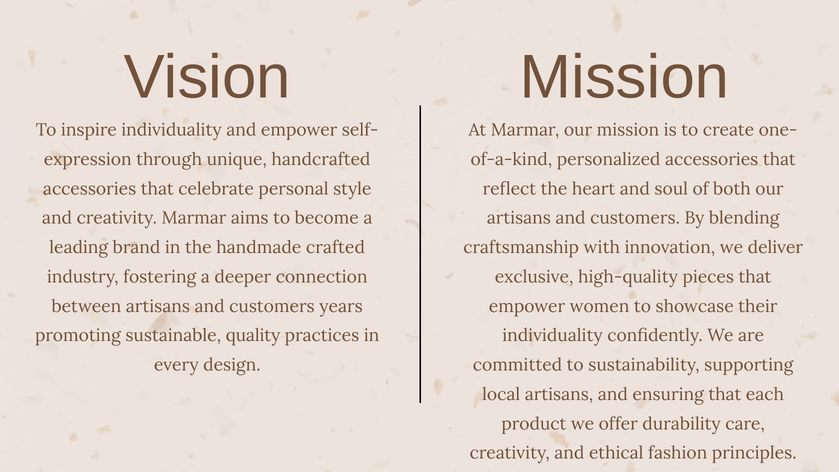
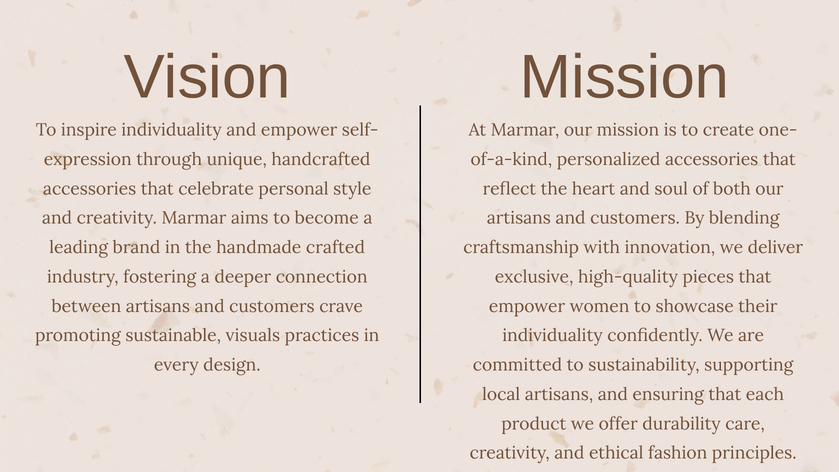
years: years -> crave (341, 306)
quality: quality -> visuals (253, 336)
